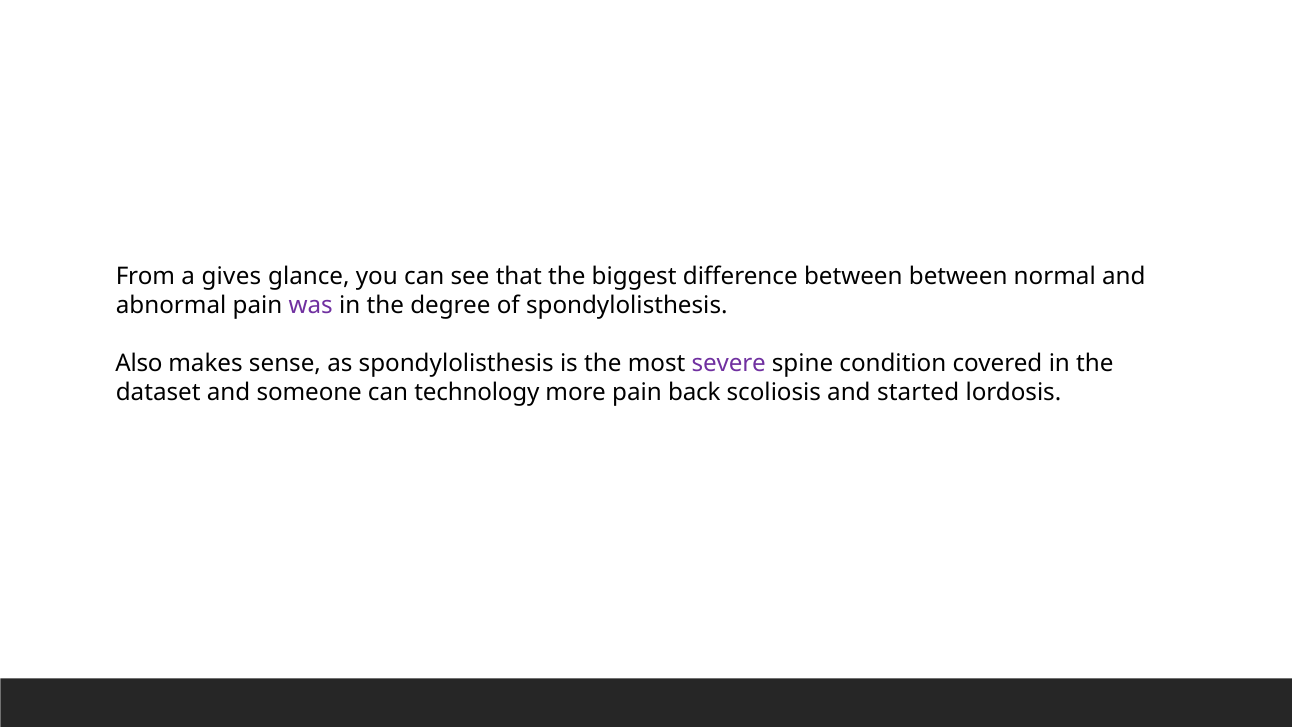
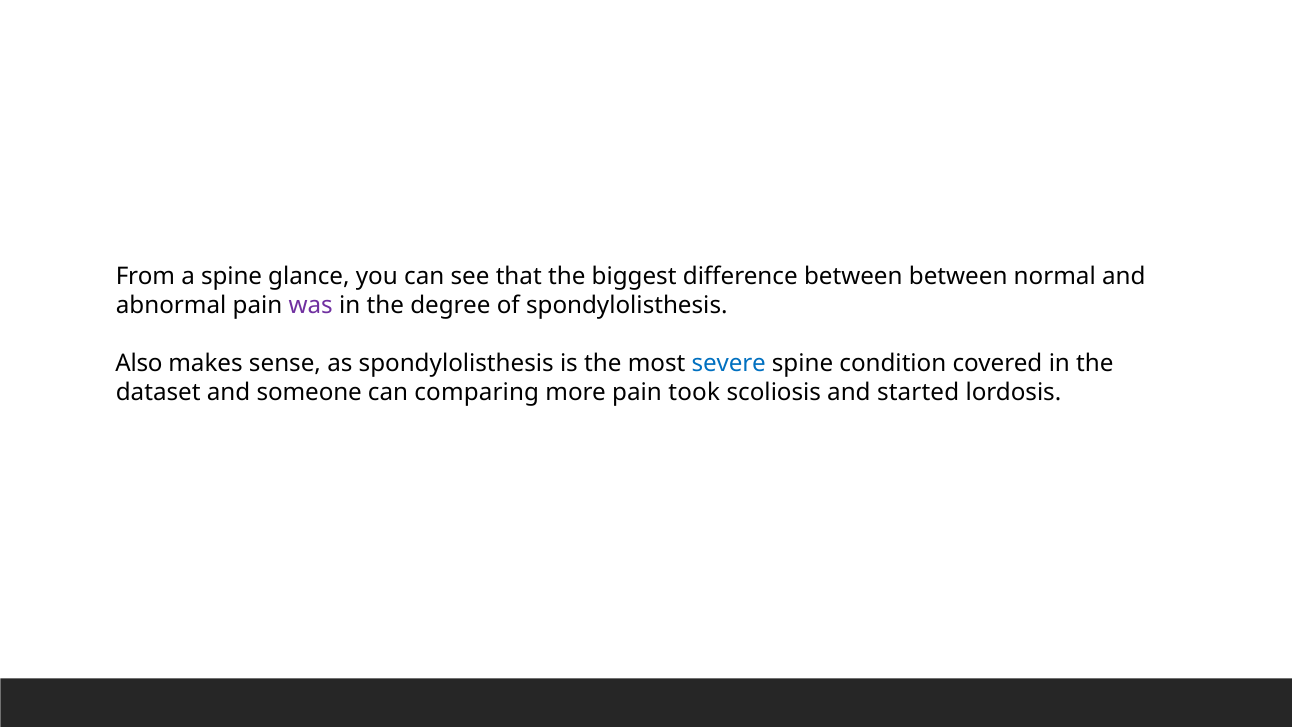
a gives: gives -> spine (232, 276)
severe colour: purple -> blue (729, 363)
technology: technology -> comparing (477, 392)
back: back -> took (694, 392)
